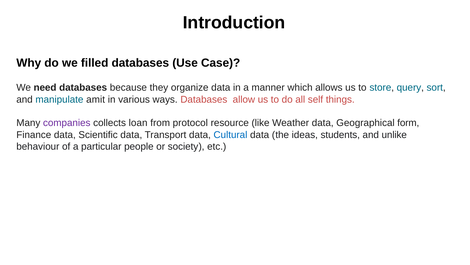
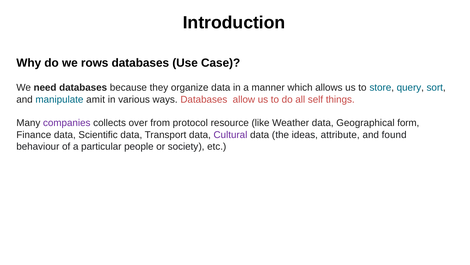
filled: filled -> rows (95, 63)
loan: loan -> over (138, 123)
Cultural colour: blue -> purple (230, 134)
students: students -> attribute (340, 134)
unlike: unlike -> found (394, 134)
